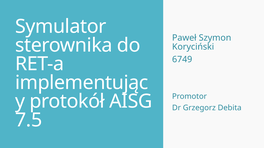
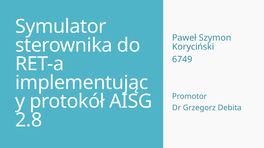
7.5: 7.5 -> 2.8 (29, 120)
